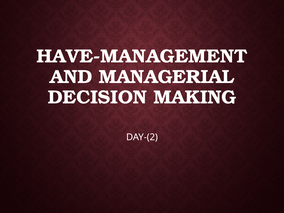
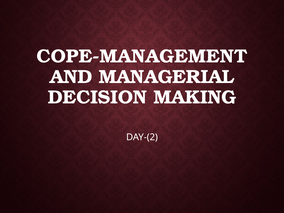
HAVE-MANAGEMENT: HAVE-MANAGEMENT -> COPE-MANAGEMENT (142, 56)
